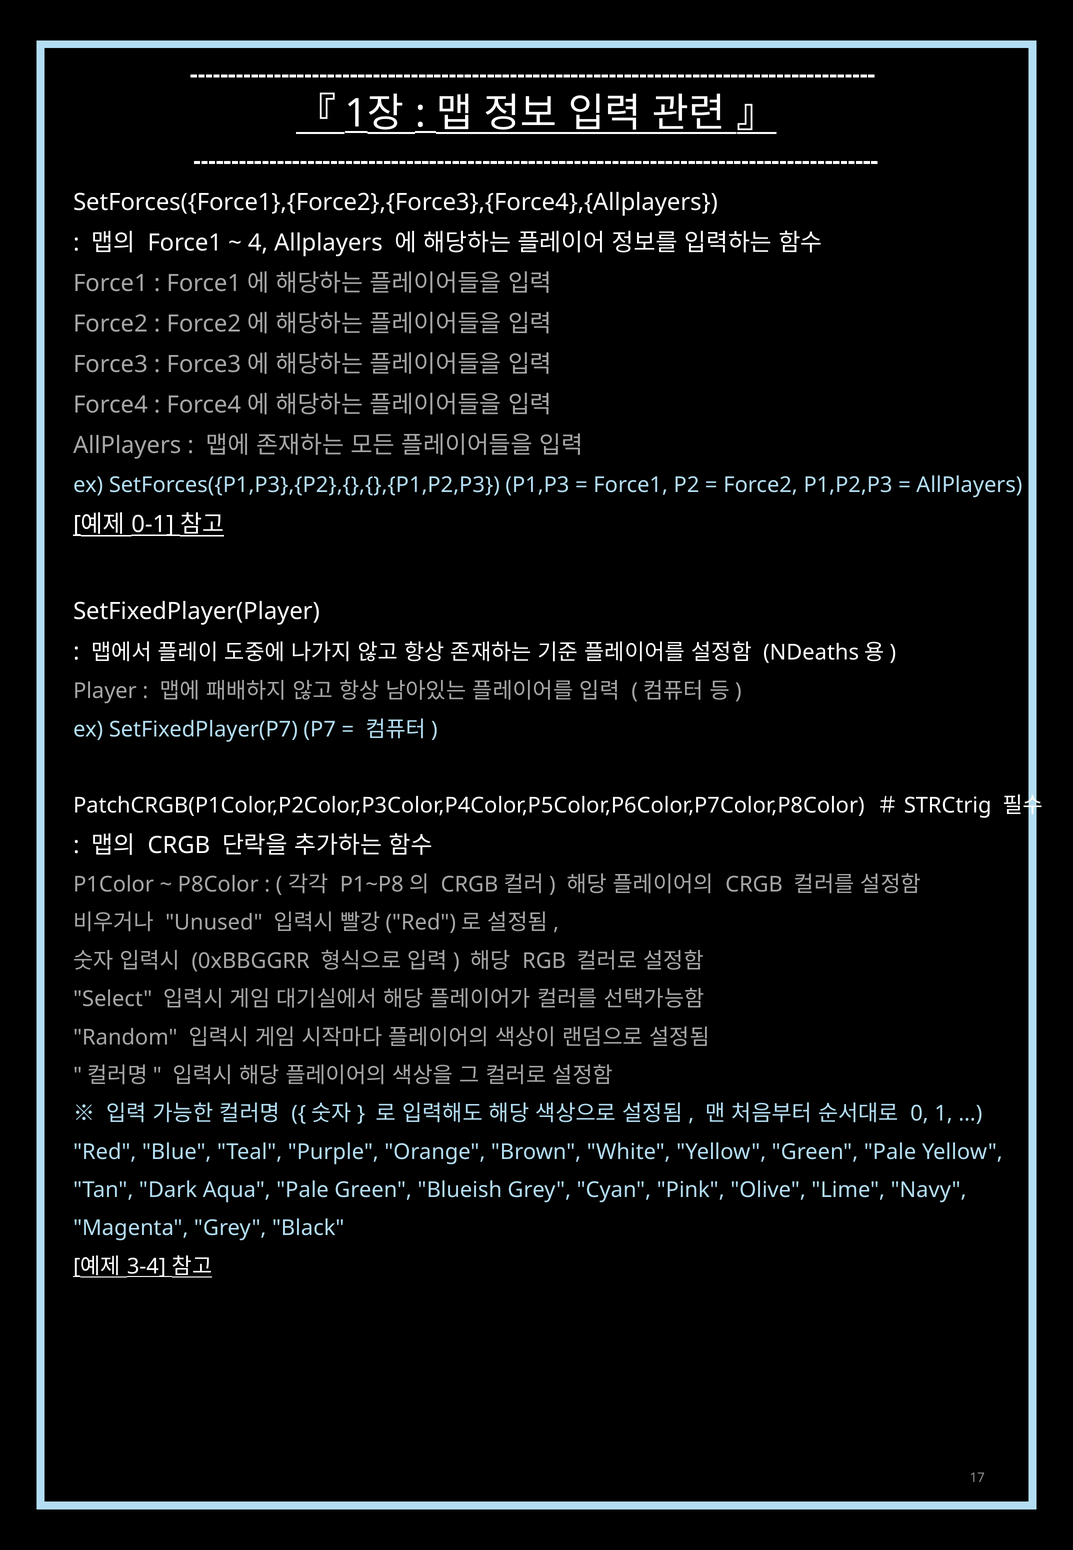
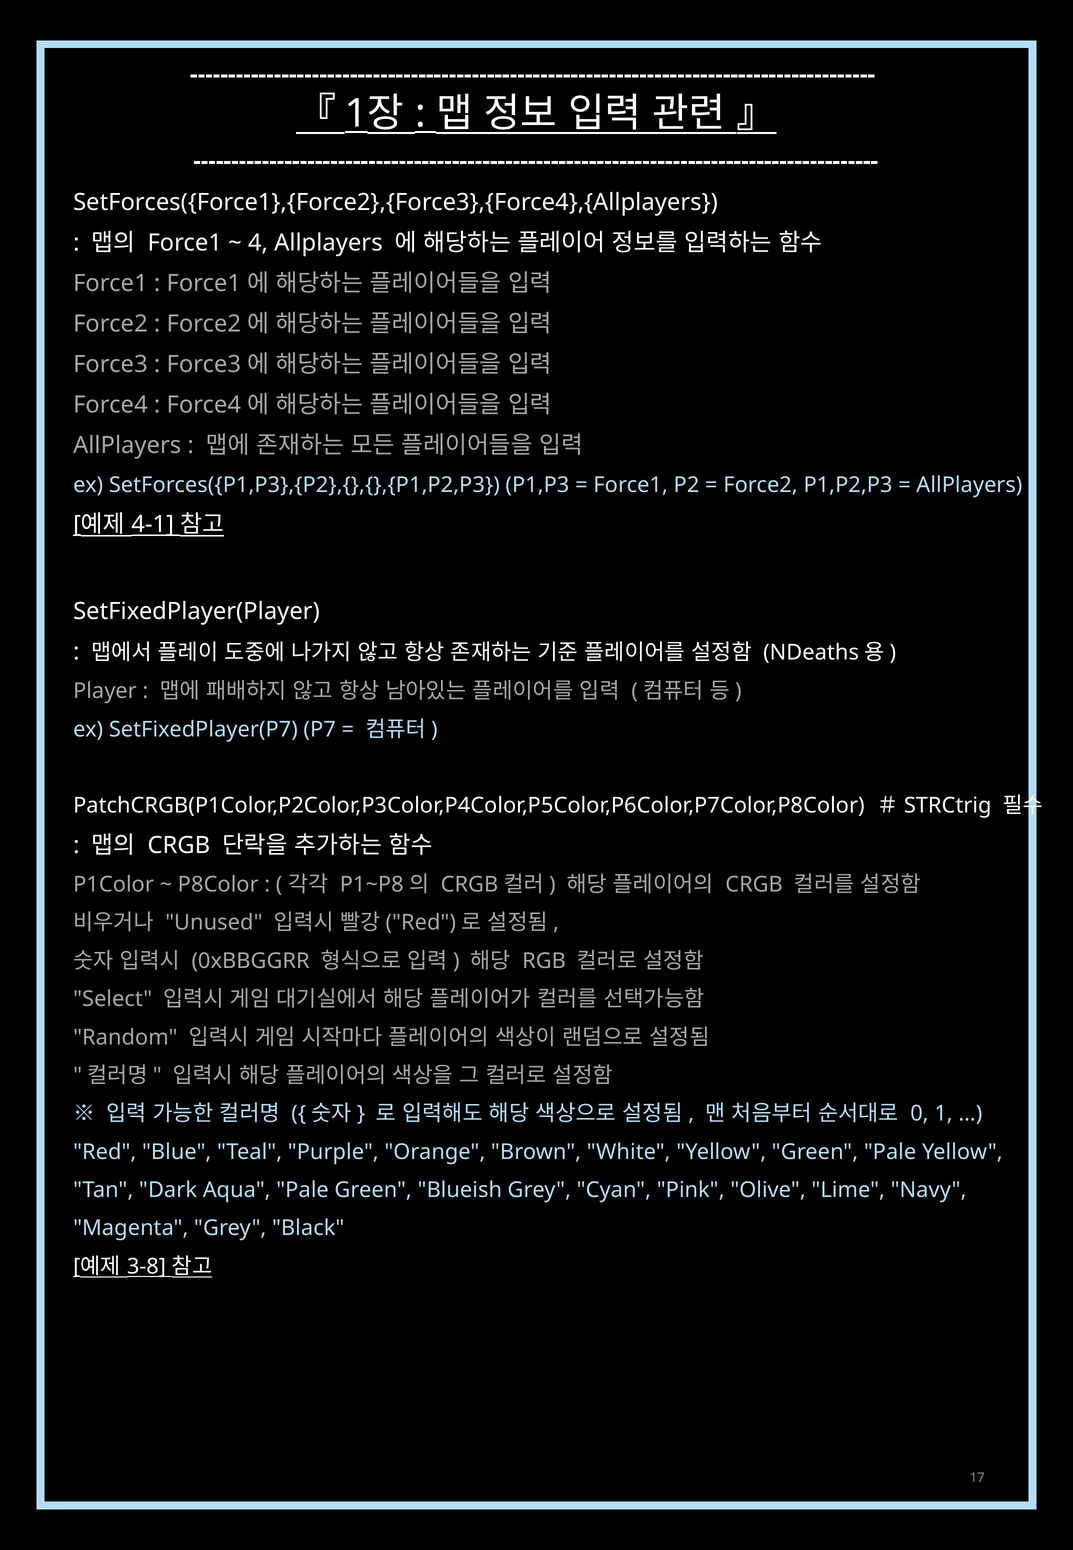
0-1: 0-1 -> 4-1 (153, 524)
3-4: 3-4 -> 3-8 (146, 1266)
